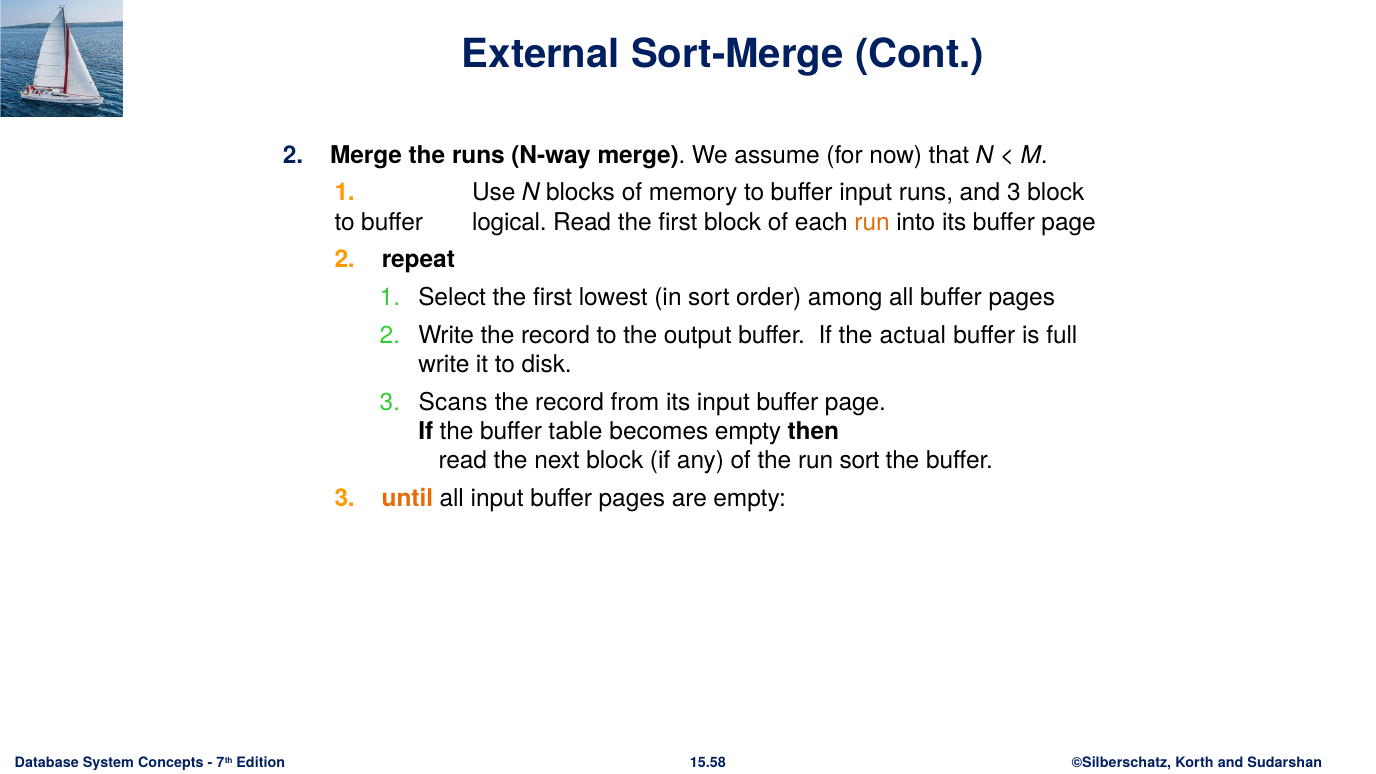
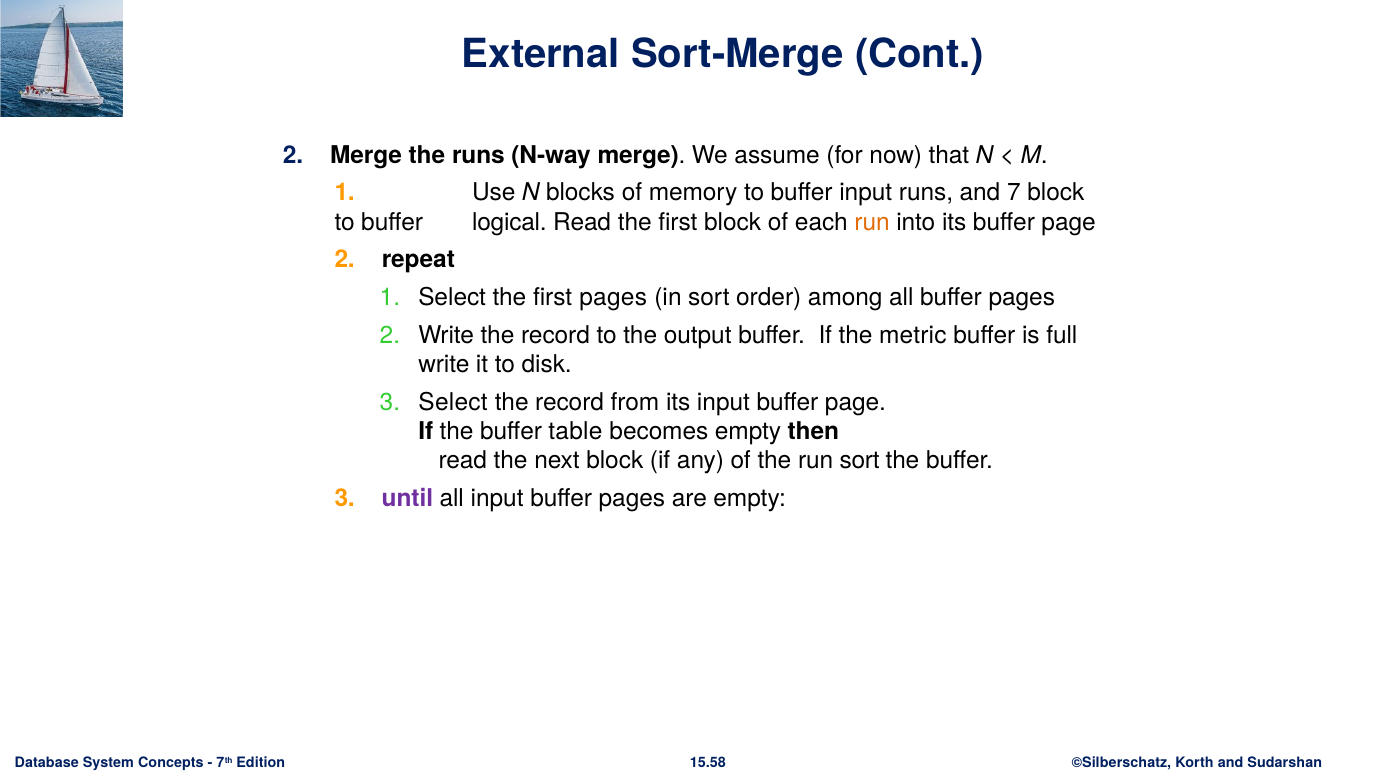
and 3: 3 -> 7 (1014, 193)
first lowest: lowest -> pages (613, 298)
actual: actual -> metric (913, 335)
3 Scans: Scans -> Select (453, 402)
until colour: orange -> purple (407, 499)
